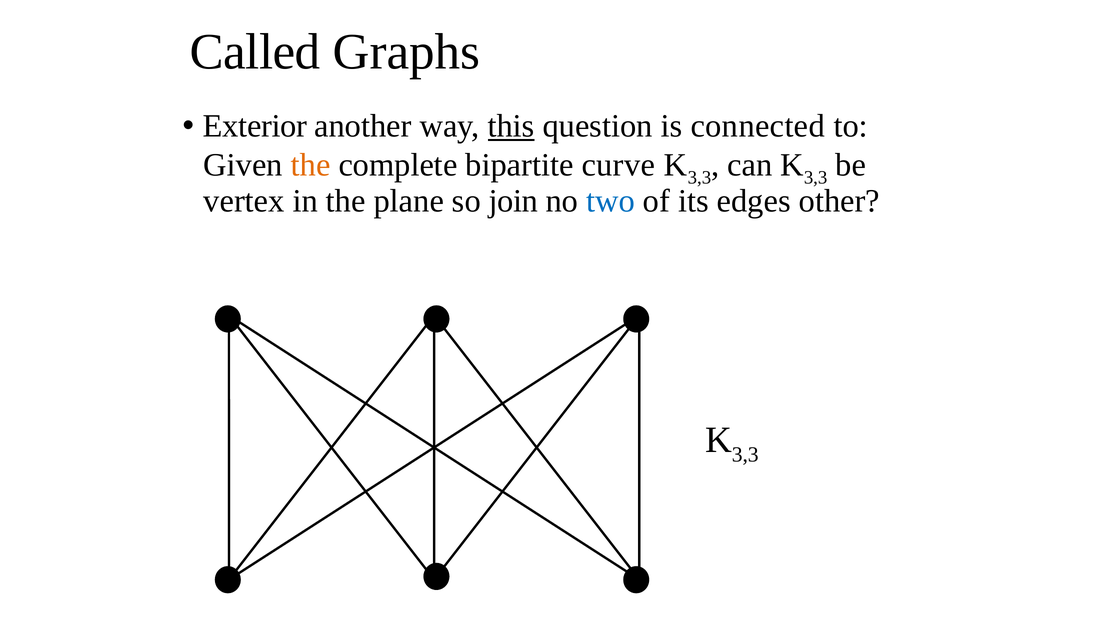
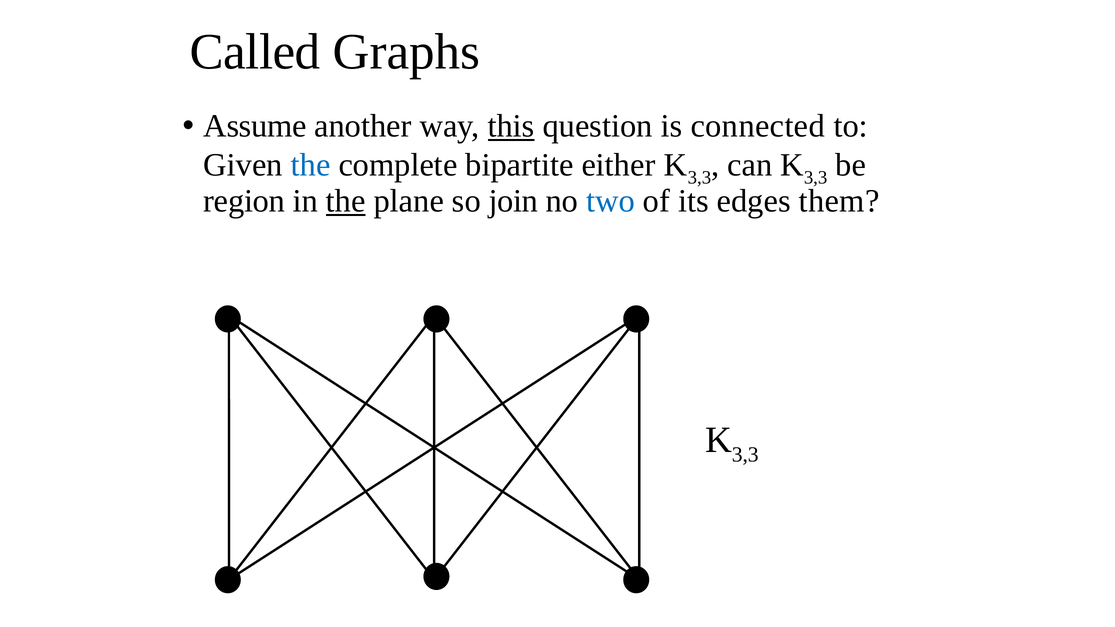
Exterior: Exterior -> Assume (255, 126)
the colour: orange -> blue (311, 165)
curve: curve -> either (619, 165)
vertex: vertex -> region (244, 201)
the underline: none -> present (346, 201)
other: other -> them (839, 201)
